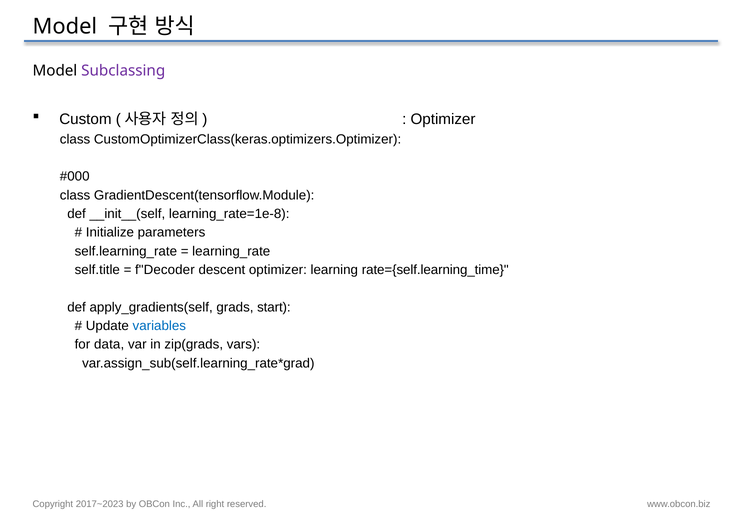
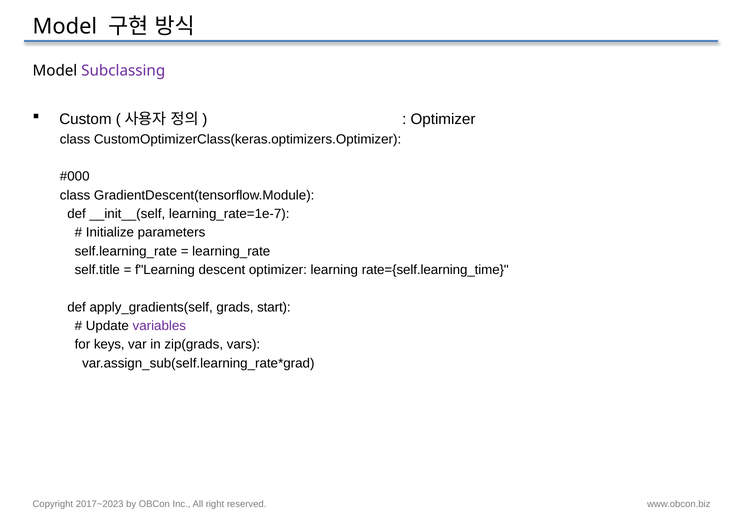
learning_rate=1e-8: learning_rate=1e-8 -> learning_rate=1e-7 (229, 214)
f"Decoder: f"Decoder -> f"Learning (165, 270)
variables colour: blue -> purple (159, 326)
data: data -> keys (109, 345)
